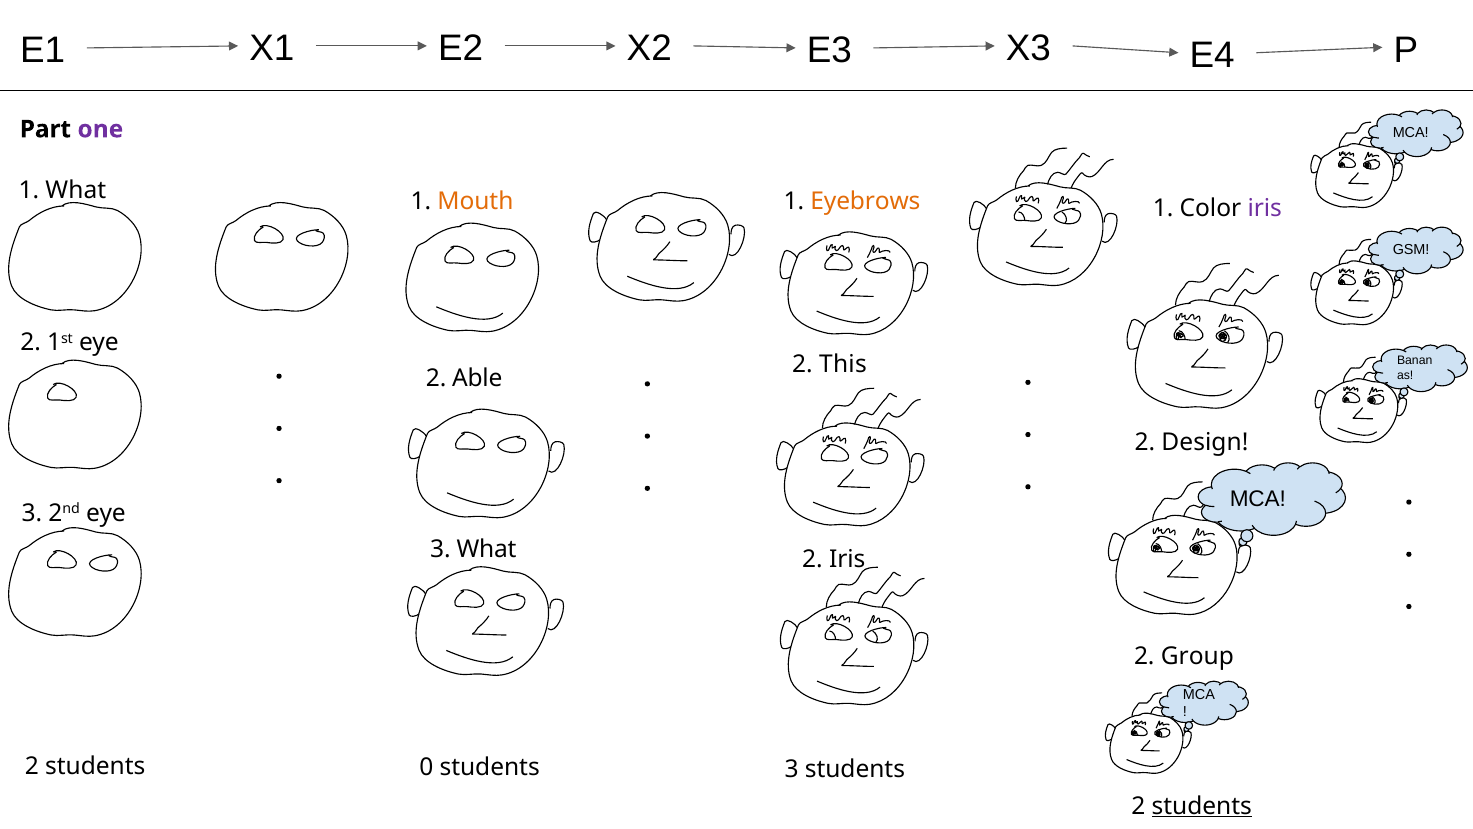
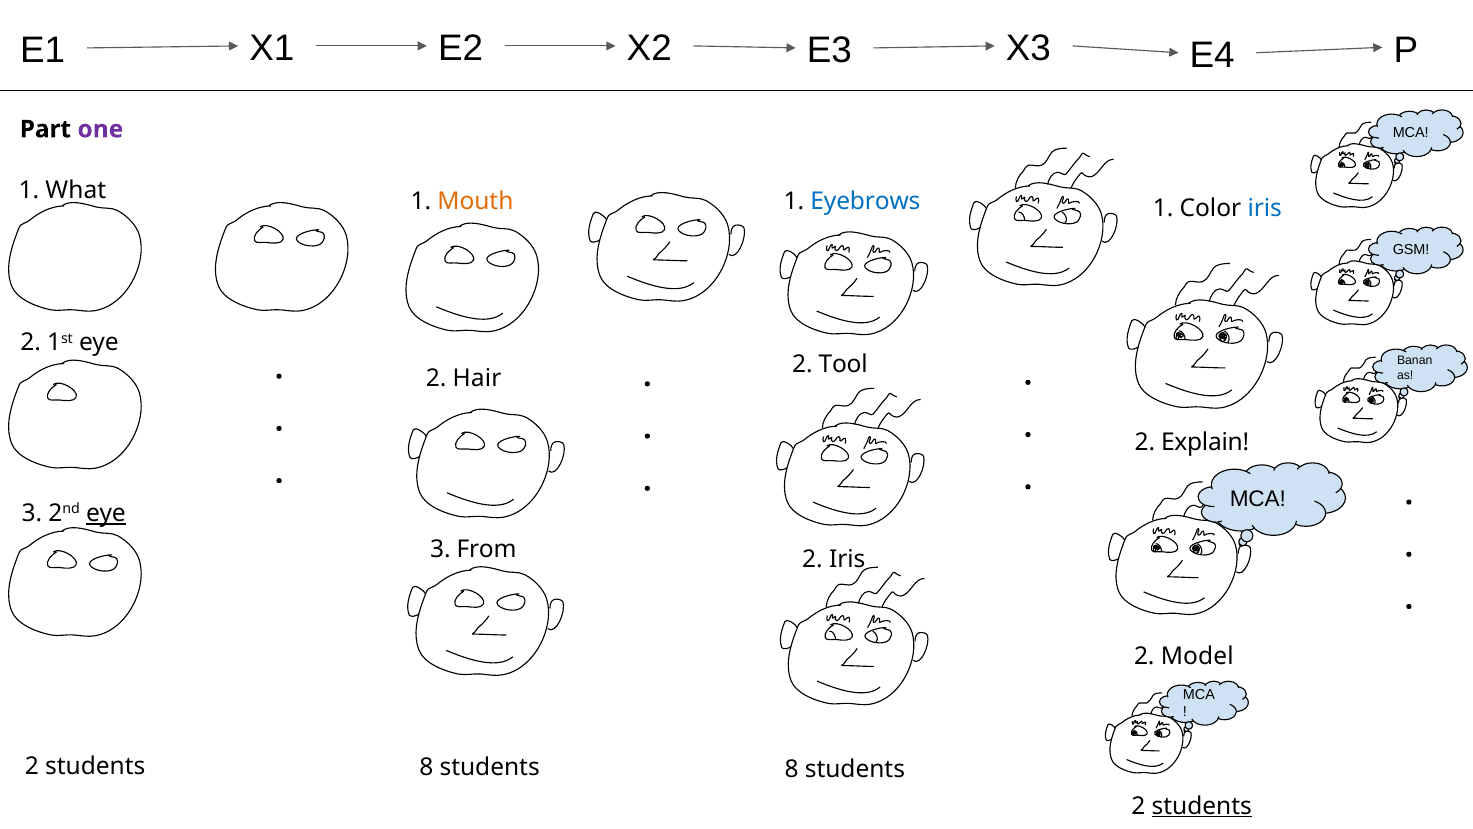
Eyebrows colour: orange -> blue (865, 202)
iris colour: purple -> blue (1265, 208)
This: This -> Tool (843, 365)
Able: Able -> Hair (477, 378)
Design: Design -> Explain (1205, 443)
eye underline: none -> present (106, 513)
3 What: What -> From (487, 549)
Group: Group -> Model (1197, 656)
2 students 0: 0 -> 8 (426, 767)
3: 3 -> 8 (792, 769)
